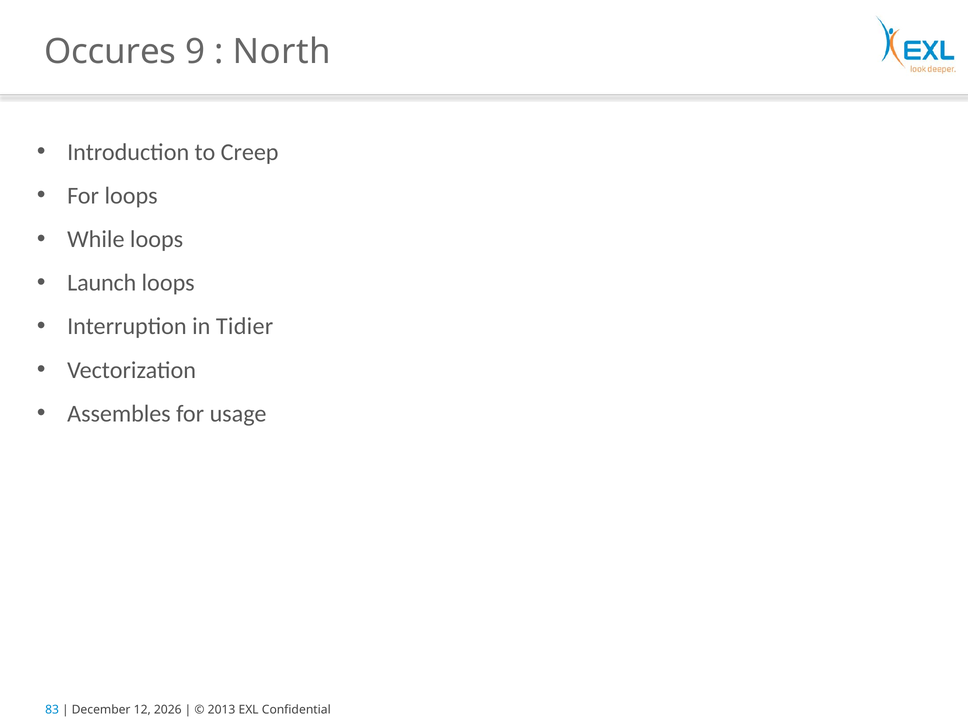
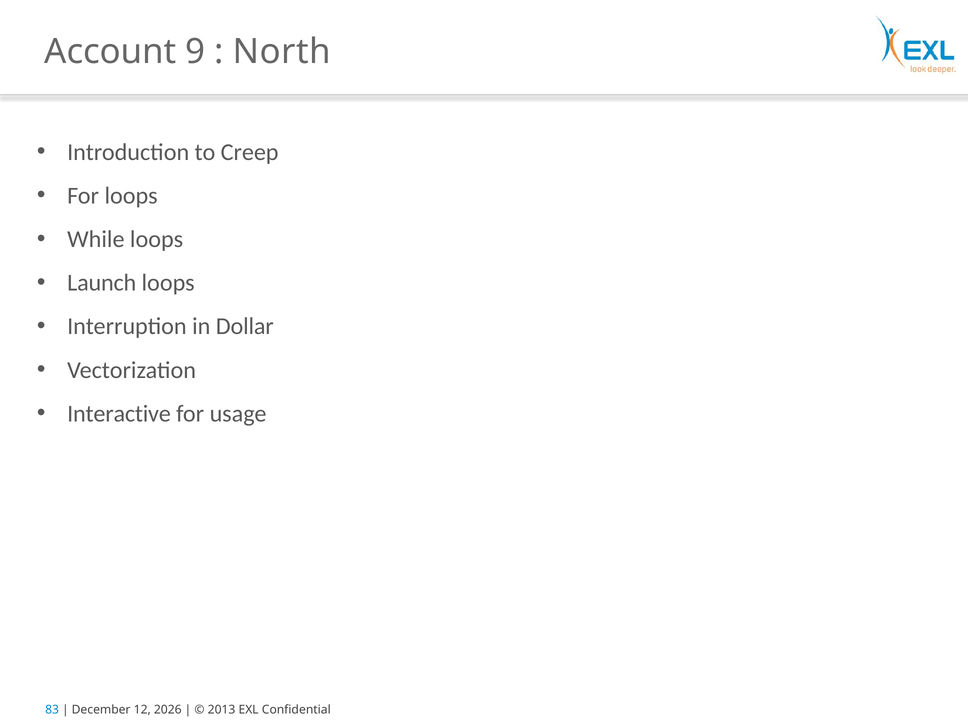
Occures: Occures -> Account (110, 52)
Tidier: Tidier -> Dollar (245, 326)
Assembles: Assembles -> Interactive (119, 414)
